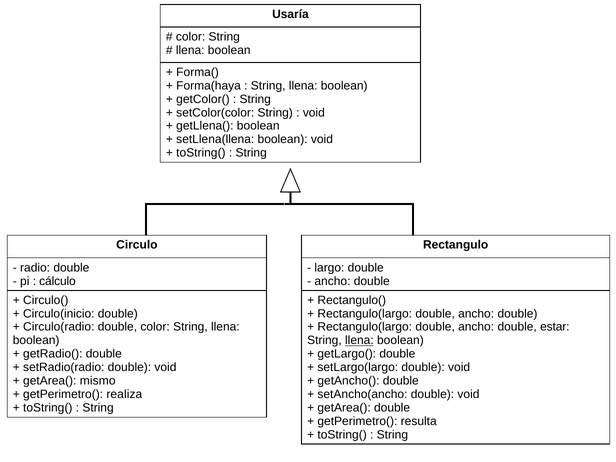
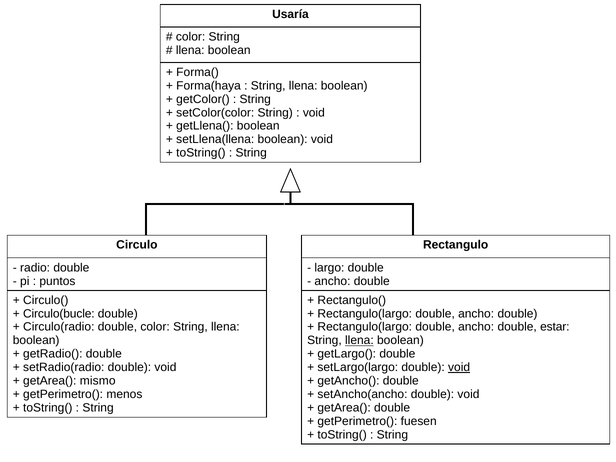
cálculo: cálculo -> puntos (57, 281)
Circulo(inicio: Circulo(inicio -> Circulo(bucle (59, 314)
void underline: none -> present (459, 367)
realiza: realiza -> menos (124, 394)
resulta: resulta -> fuesen (419, 421)
